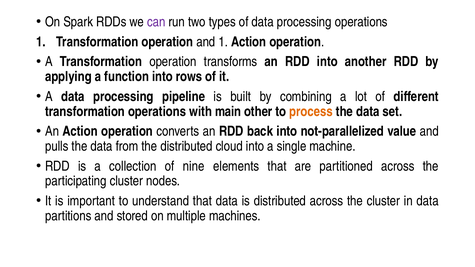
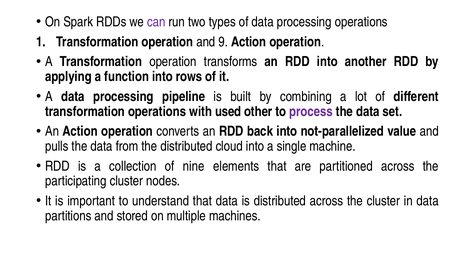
and 1: 1 -> 9 (223, 42)
main: main -> used (228, 112)
process colour: orange -> purple (311, 112)
